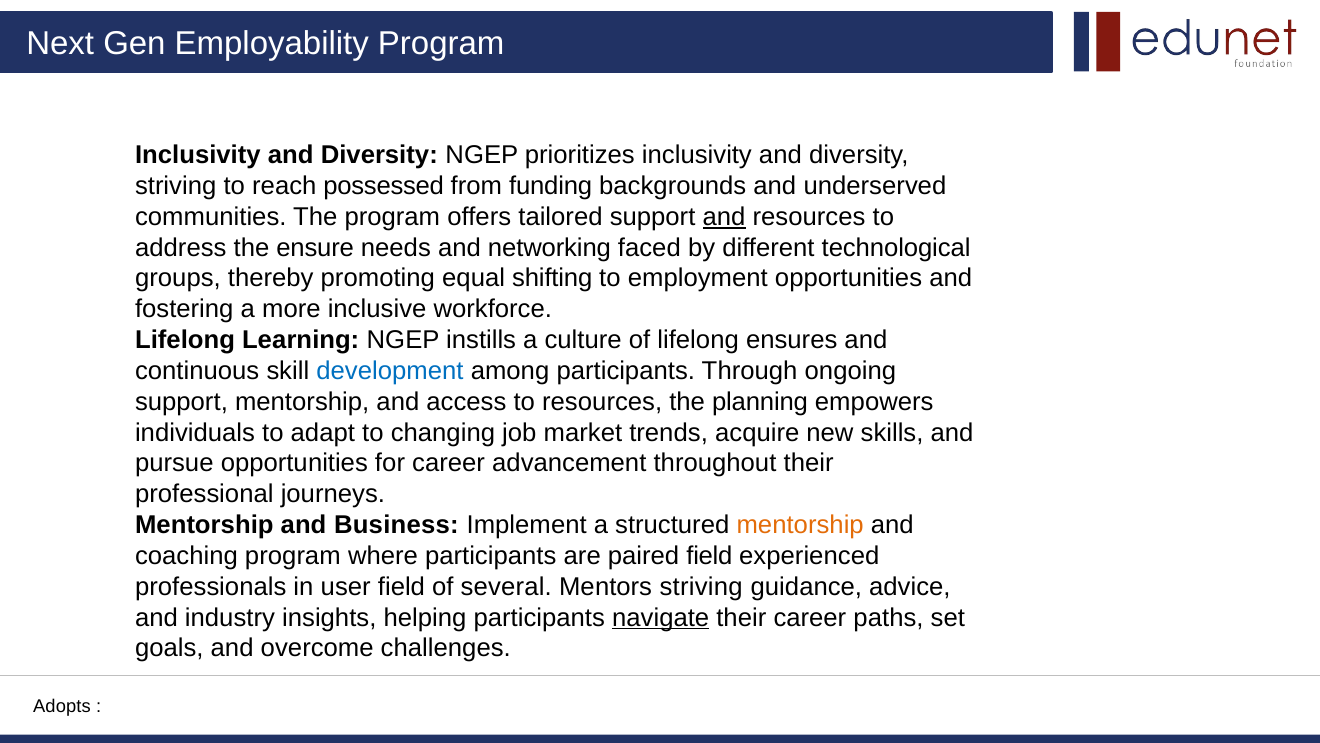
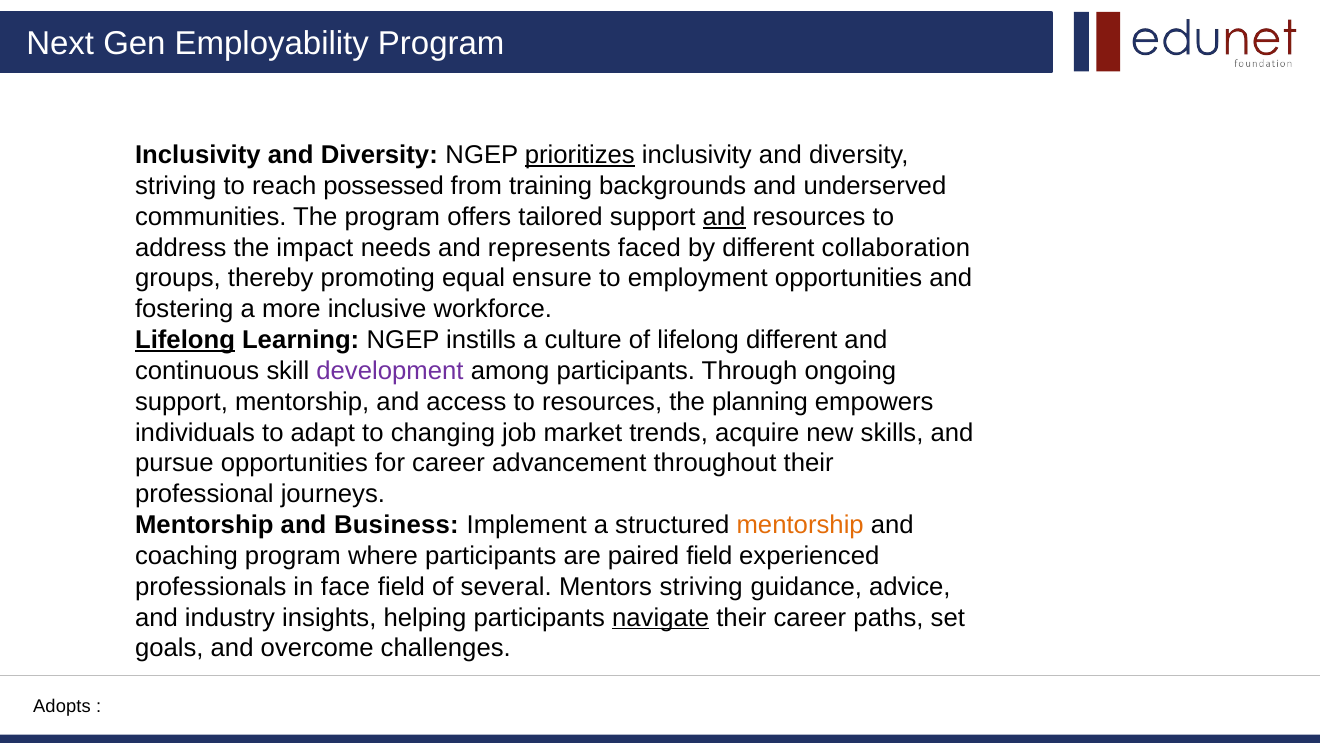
prioritizes underline: none -> present (580, 155)
funding: funding -> training (551, 186)
ensure: ensure -> impact (315, 247)
networking: networking -> represents (549, 247)
technological: technological -> collaboration (896, 247)
shifting: shifting -> ensure (552, 278)
Lifelong underline: none -> present (185, 340)
lifelong ensures: ensures -> different (792, 340)
development colour: blue -> purple (390, 371)
user: user -> face (346, 586)
